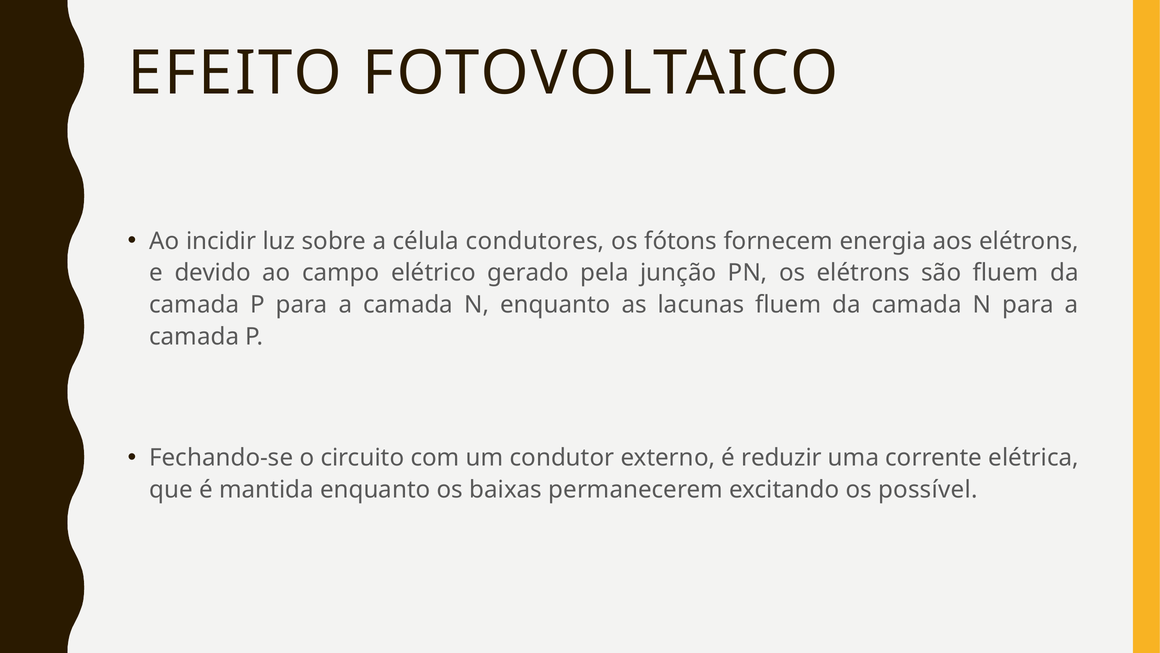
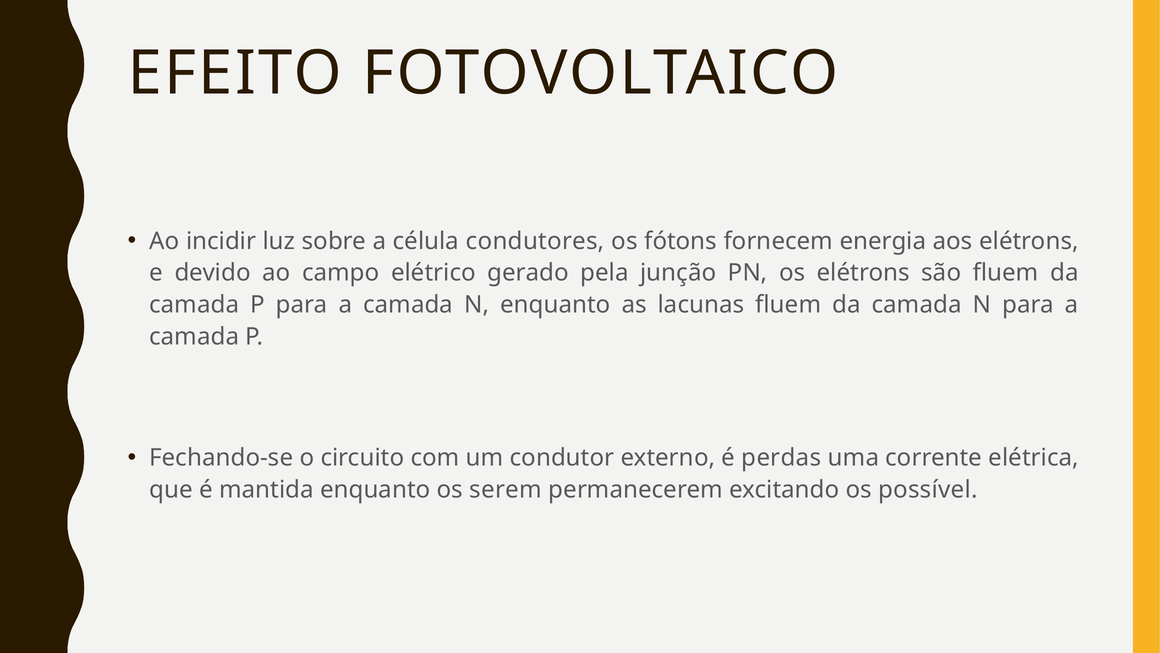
reduzir: reduzir -> perdas (781, 458)
baixas: baixas -> serem (506, 489)
